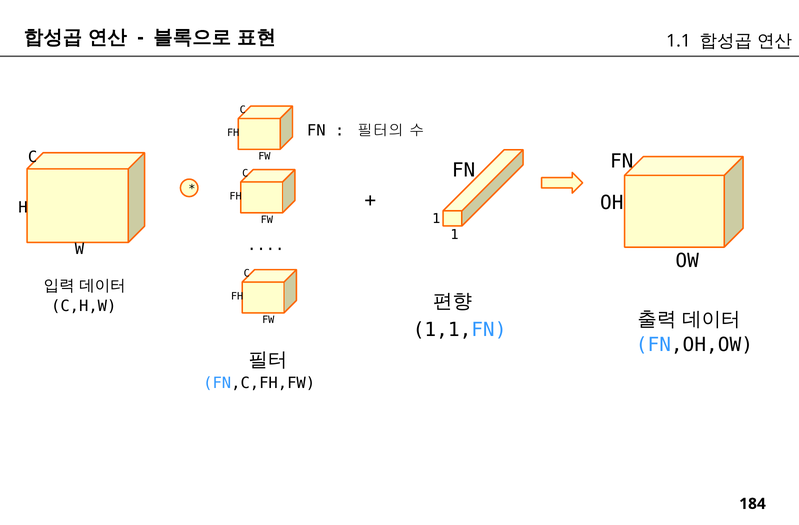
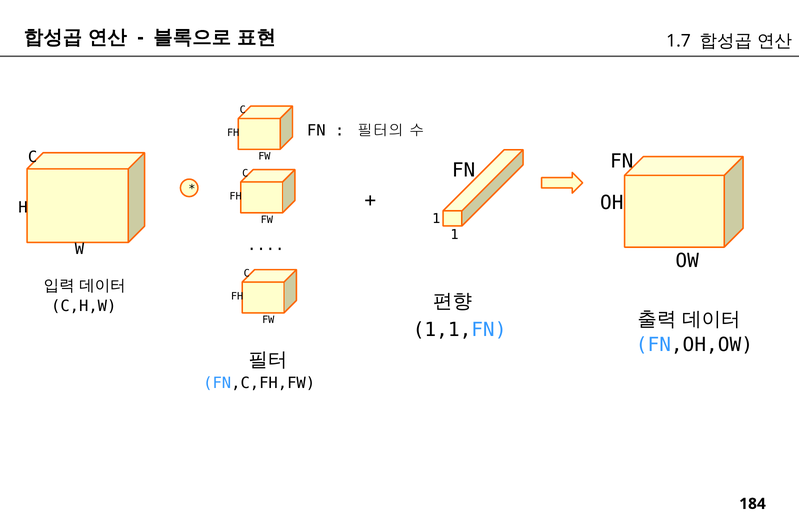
1.1: 1.1 -> 1.7 (679, 41)
